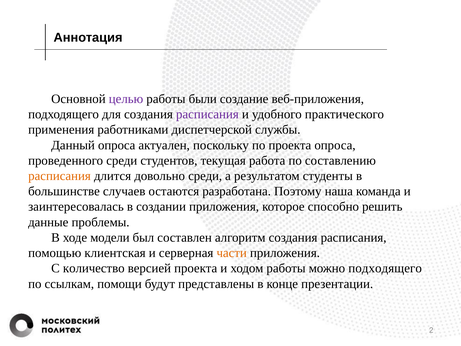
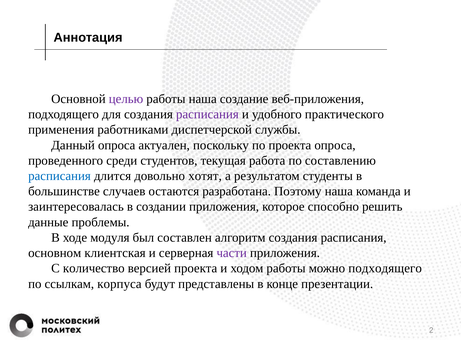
работы были: были -> наша (203, 99)
расписания colour: orange -> blue (59, 176)
довольно среди: среди -> хотят (205, 176)
модели: модели -> модуля (110, 237)
помощью: помощью -> основном (55, 253)
части colour: orange -> purple (232, 253)
помощи: помощи -> корпуса (119, 284)
